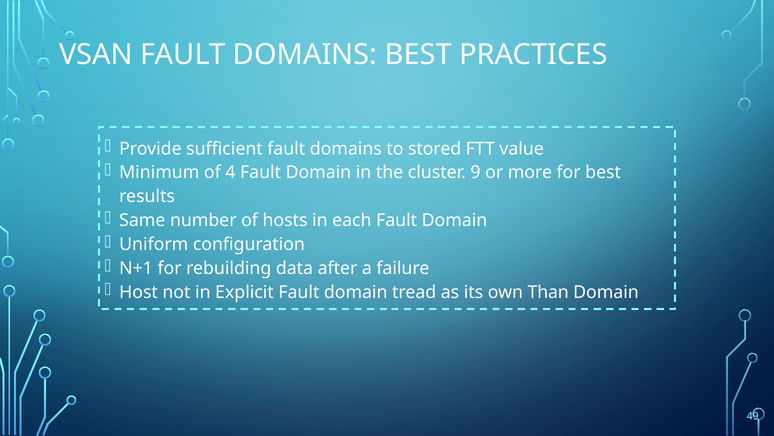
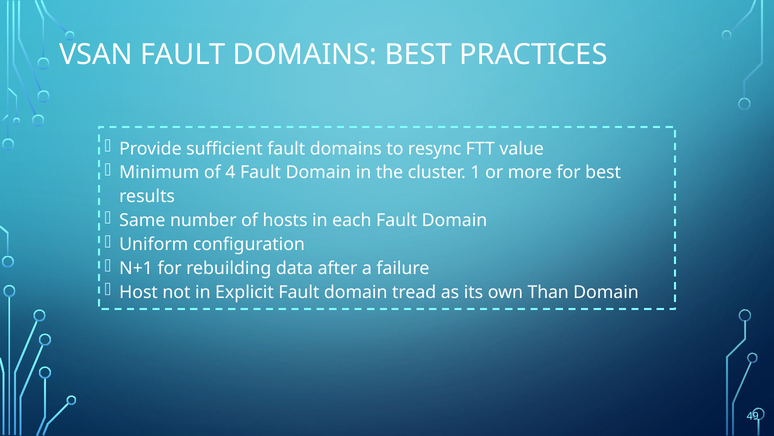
stored: stored -> resync (435, 148)
9: 9 -> 1 (476, 172)
